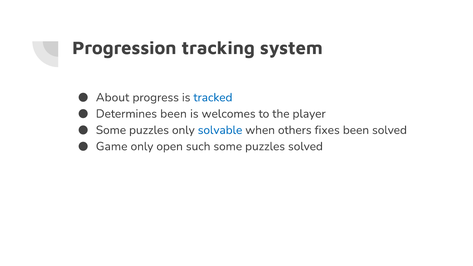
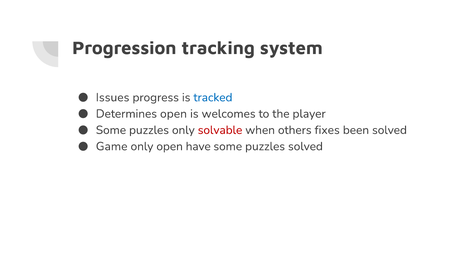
About: About -> Issues (113, 97)
Determines been: been -> open (174, 114)
solvable colour: blue -> red (220, 130)
such: such -> have (198, 146)
